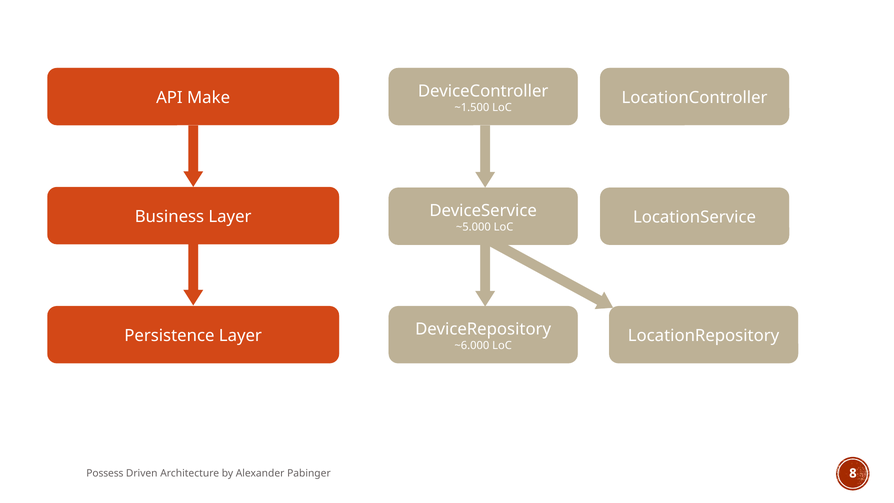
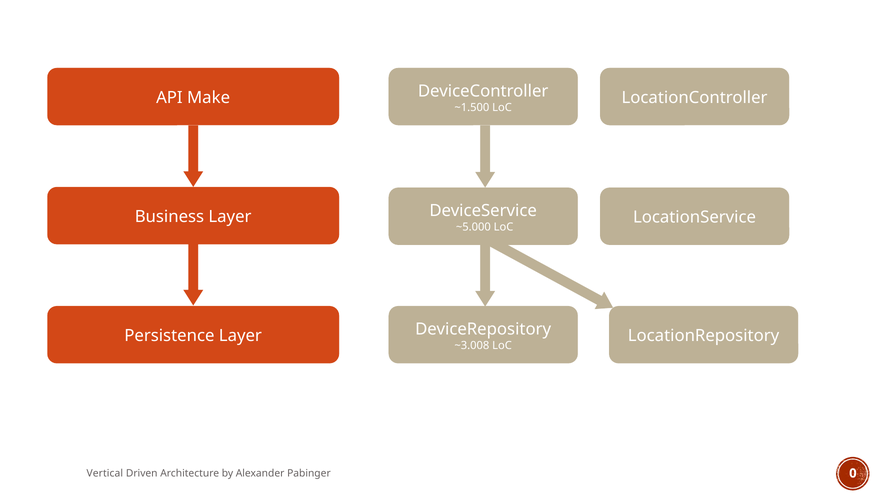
~6.000: ~6.000 -> ~3.008 (472, 345)
Possess: Possess -> Vertical (105, 473)
8: 8 -> 0 (853, 473)
